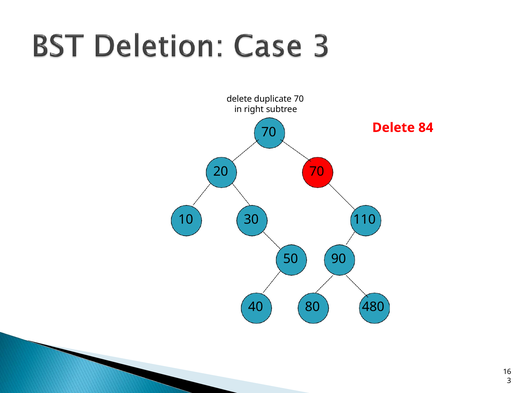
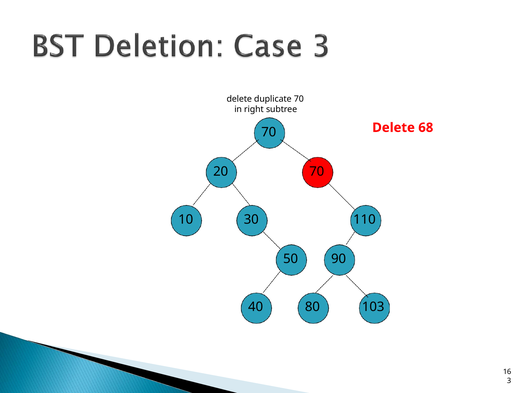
84: 84 -> 68 (426, 128)
480: 480 -> 103 (373, 307)
